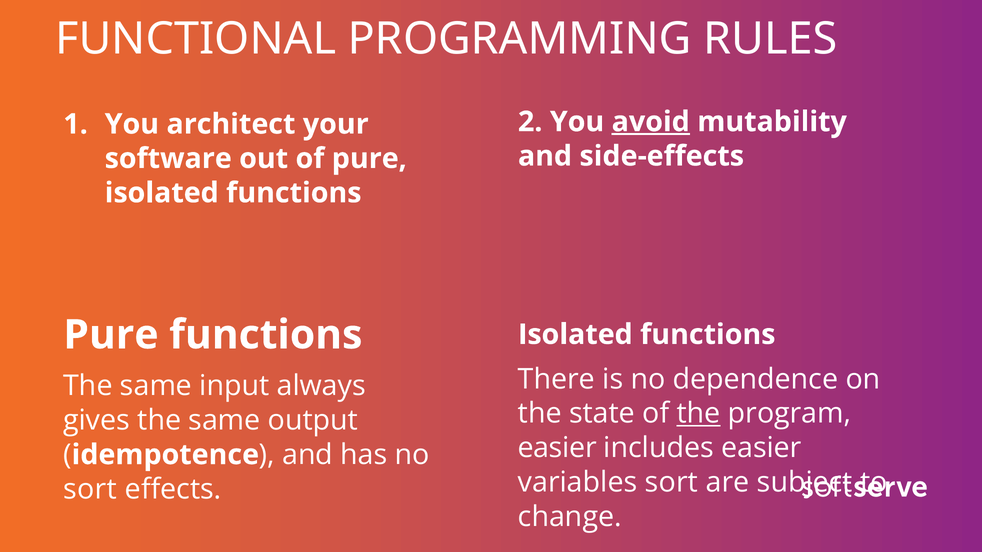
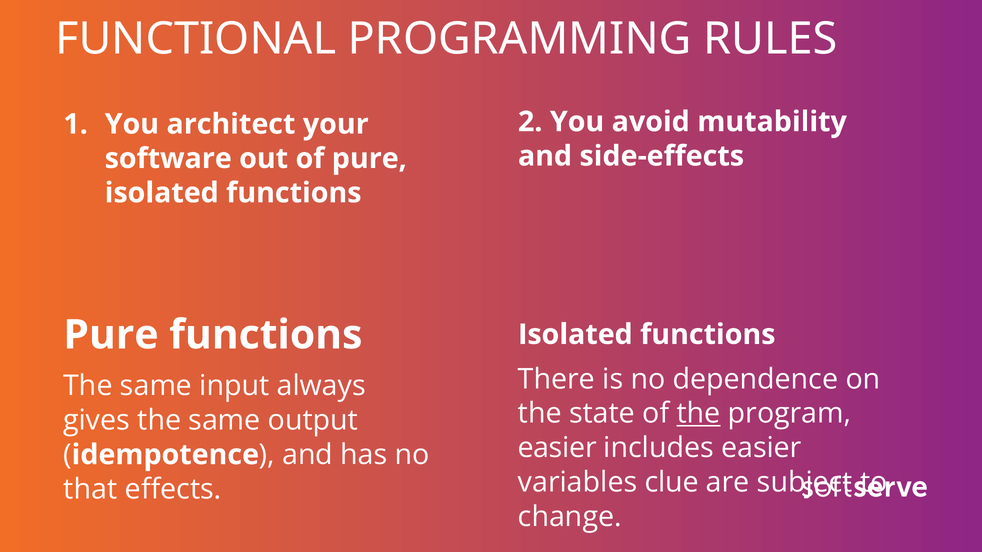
avoid underline: present -> none (651, 122)
variables sort: sort -> clue (672, 483)
sort: sort -> that (90, 489)
